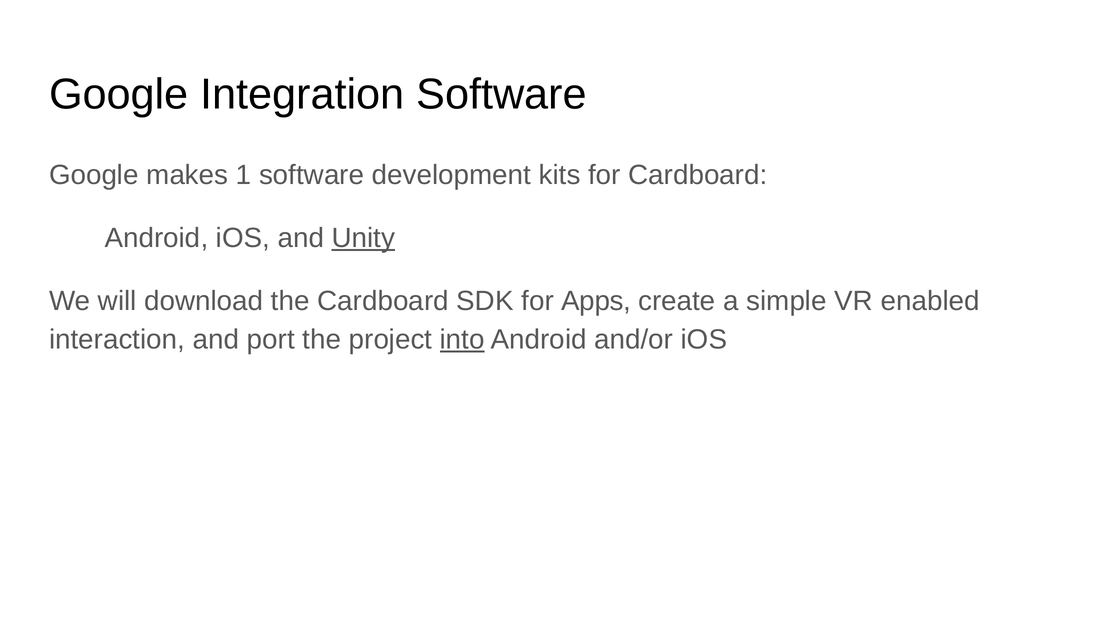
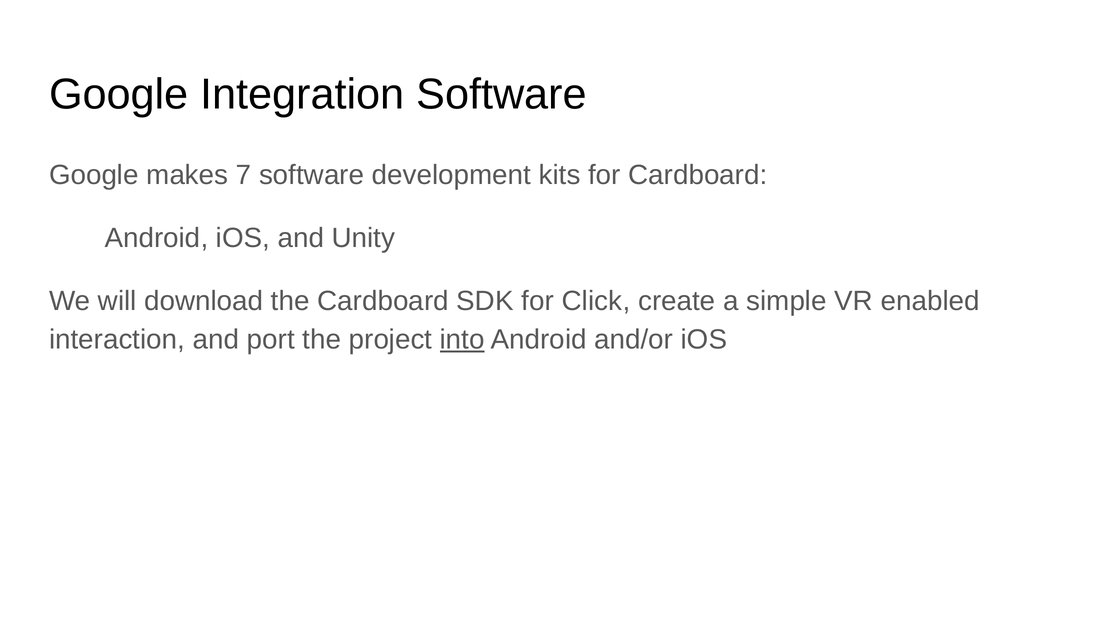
1: 1 -> 7 (244, 175)
Unity underline: present -> none (363, 238)
Apps: Apps -> Click (596, 301)
